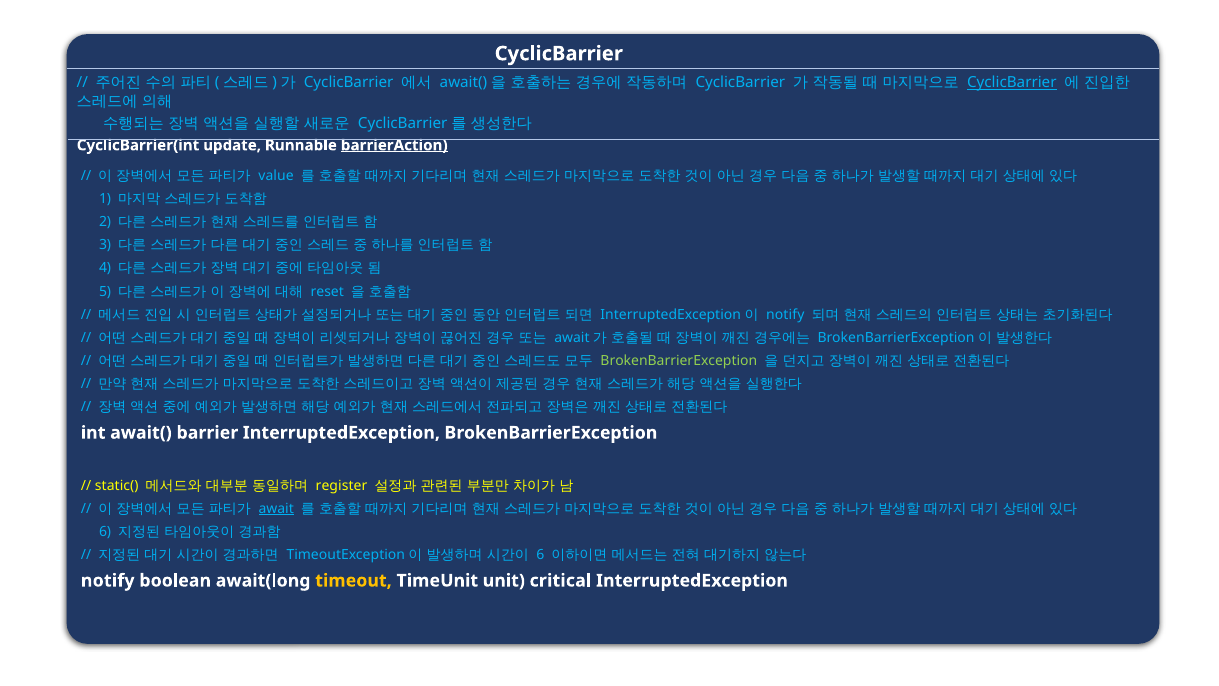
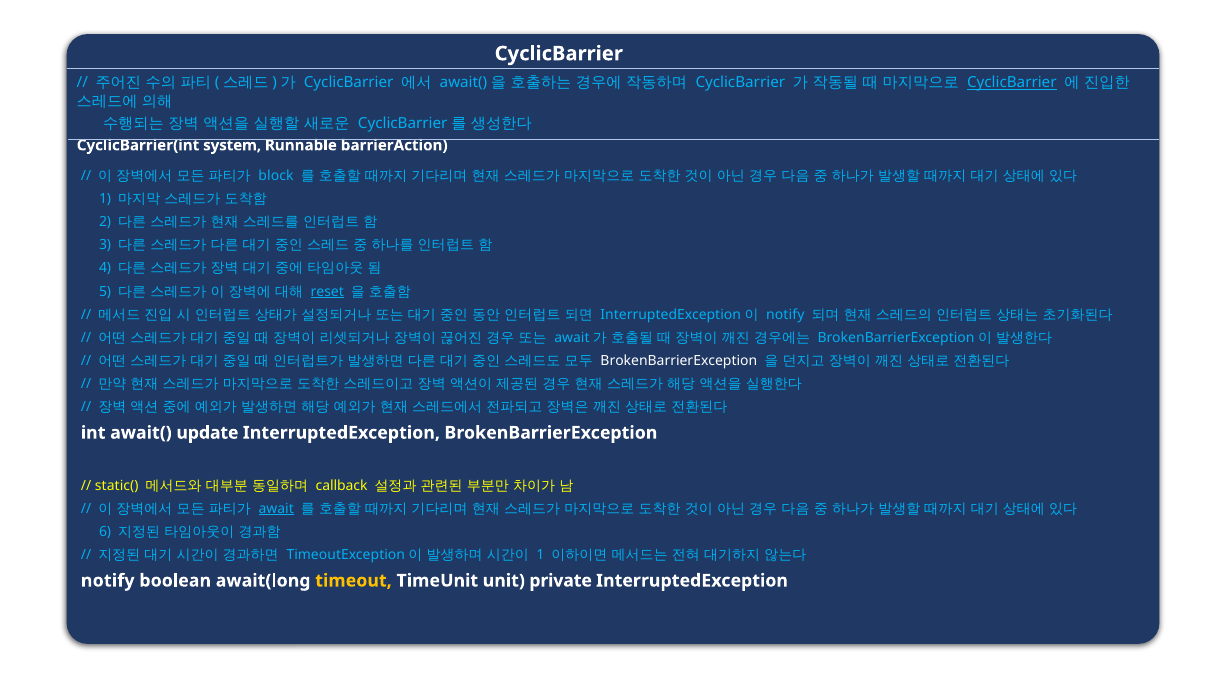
update: update -> system (232, 145)
barrierAction underline: present -> none (394, 145)
value: value -> block (276, 176)
reset underline: none -> present (327, 291)
BrokenBarrierException colour: light green -> white (679, 361)
barrier: barrier -> update (207, 433)
register: register -> callback (342, 485)
6: 6 -> 1 (540, 555)
critical: critical -> private (561, 580)
